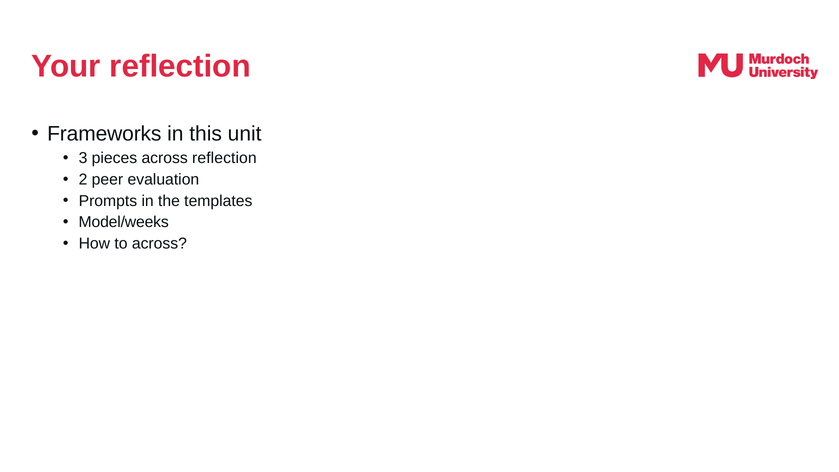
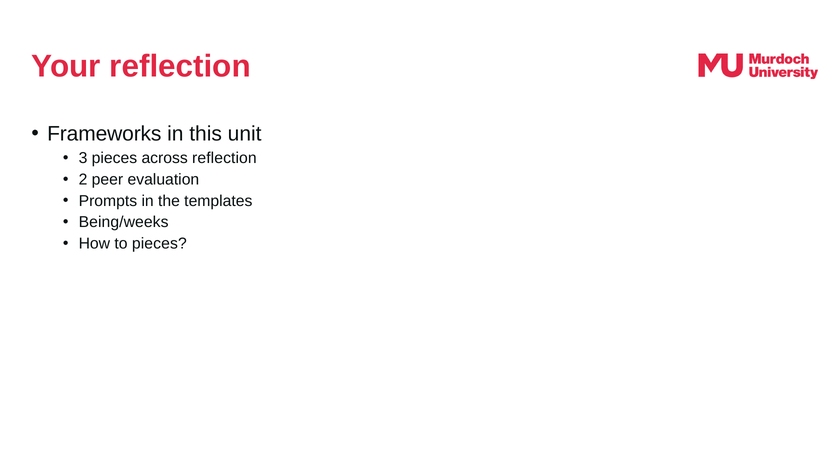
Model/weeks: Model/weeks -> Being/weeks (124, 222)
to across: across -> pieces (159, 244)
